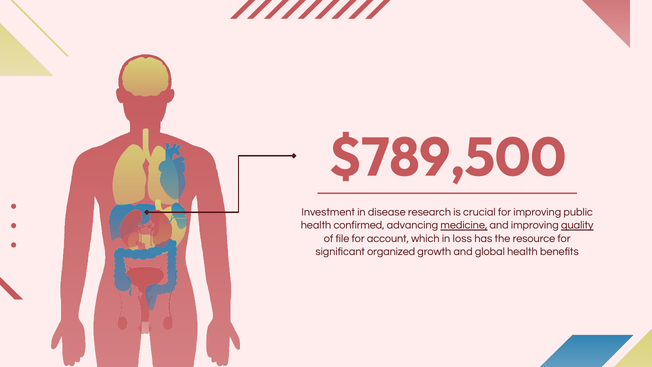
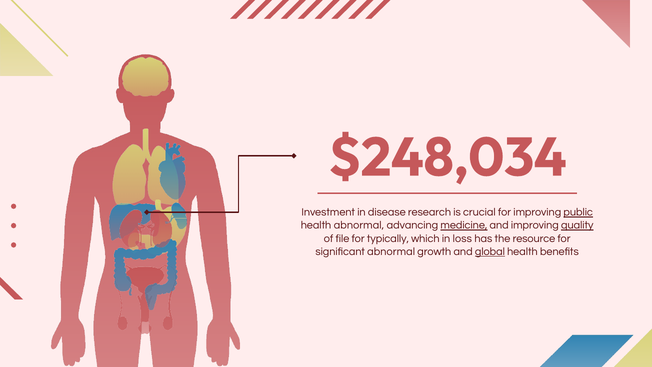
$789,500: $789,500 -> $248,034 (448, 158)
public underline: none -> present (578, 212)
health confirmed: confirmed -> abnormal (359, 225)
account: account -> typically (388, 238)
significant organized: organized -> abnormal (391, 251)
global underline: none -> present (490, 251)
